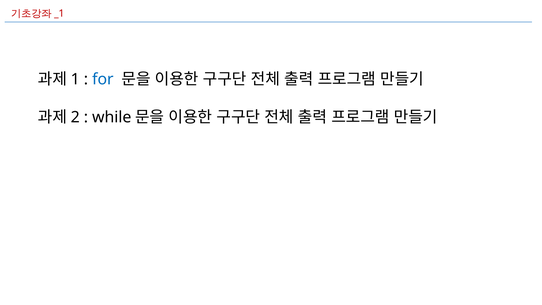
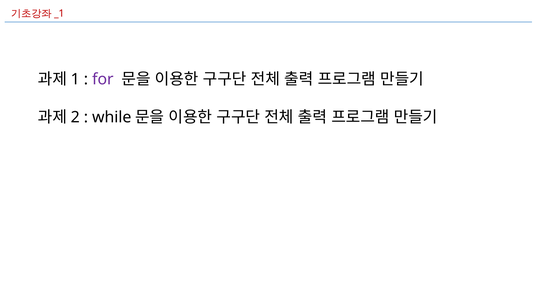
for colour: blue -> purple (103, 79)
